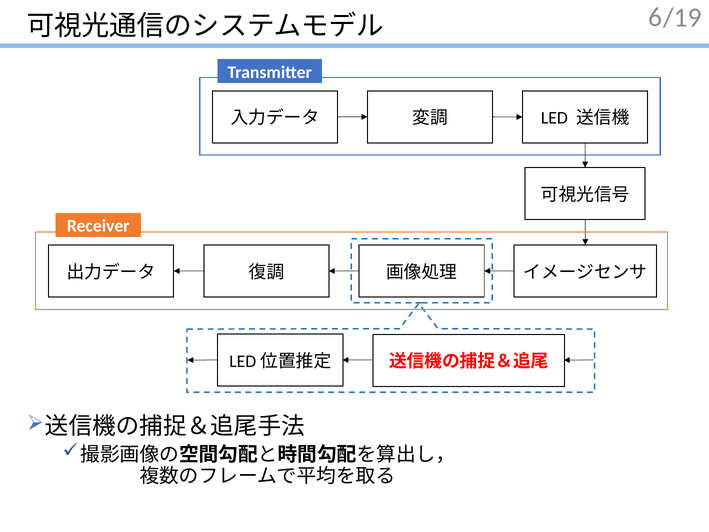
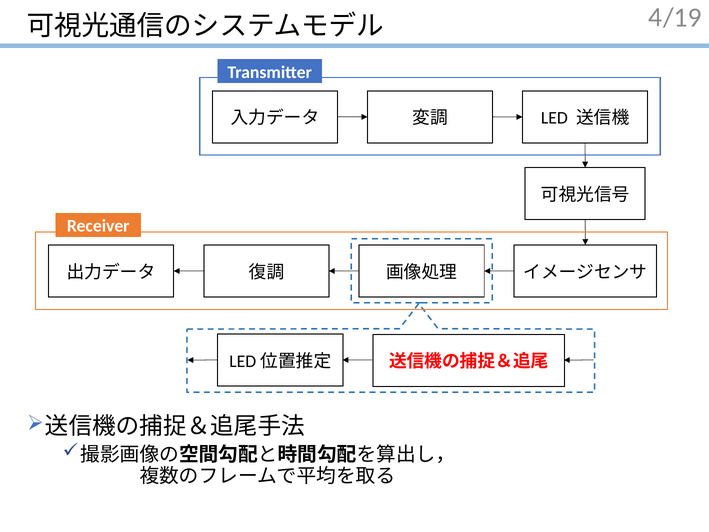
6: 6 -> 4 (655, 17)
